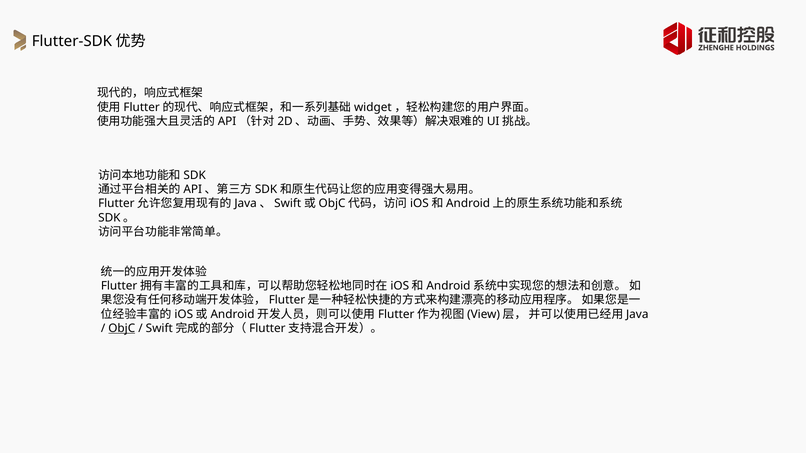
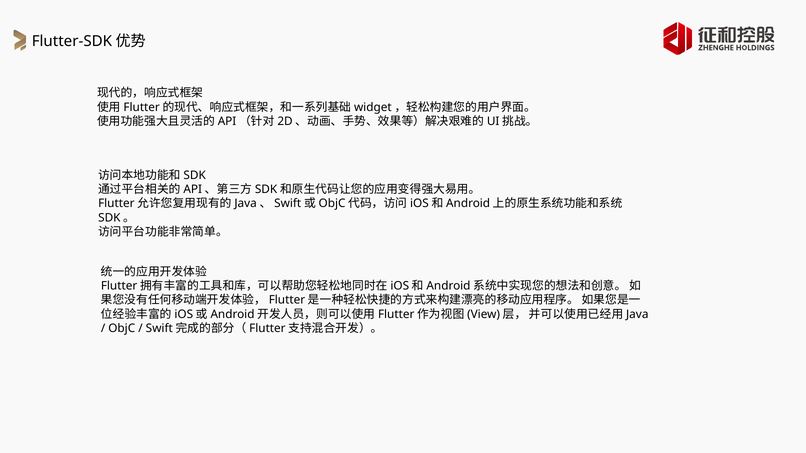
ObjC underline: present -> none (122, 329)
